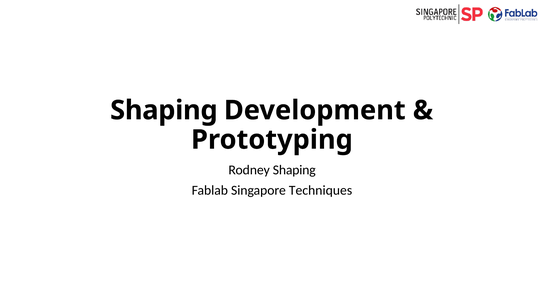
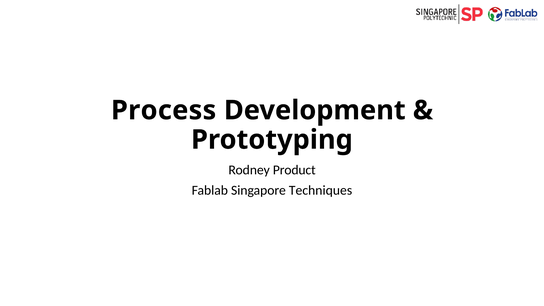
Shaping: Shaping -> Process (164, 110)
Rodney Shaping: Shaping -> Product (294, 170)
